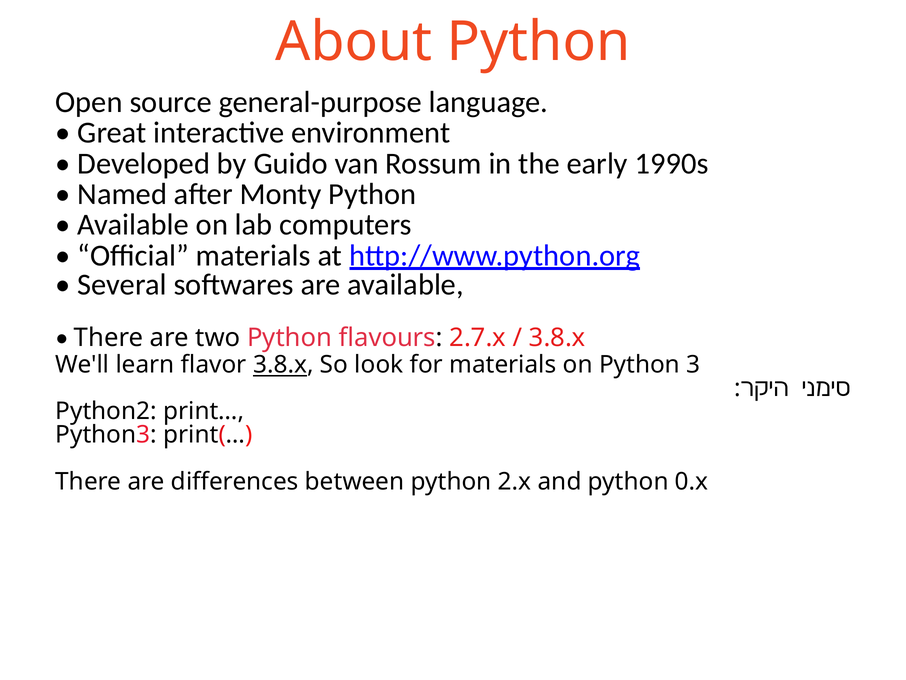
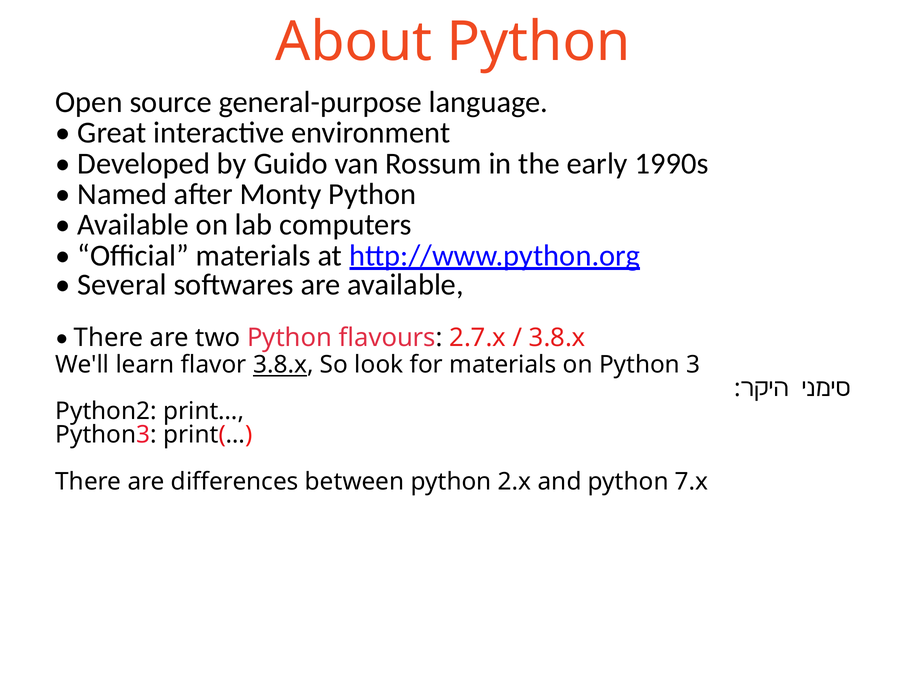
0.x: 0.x -> 7.x (692, 481)
